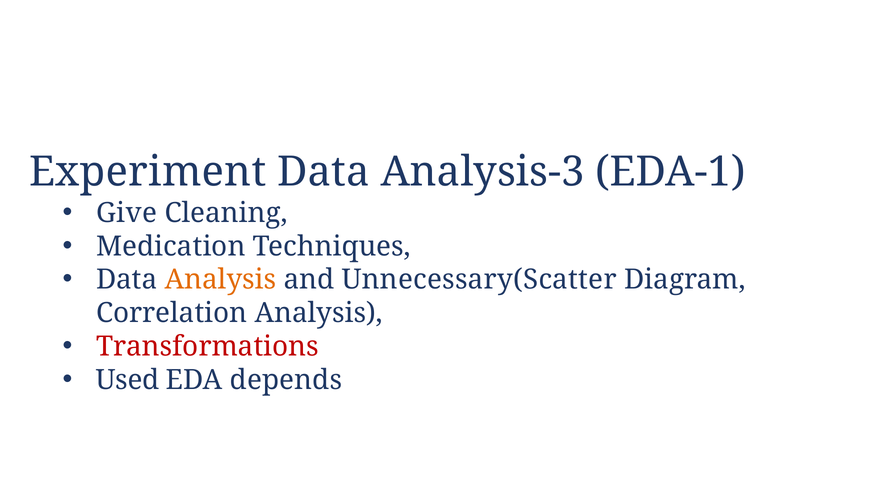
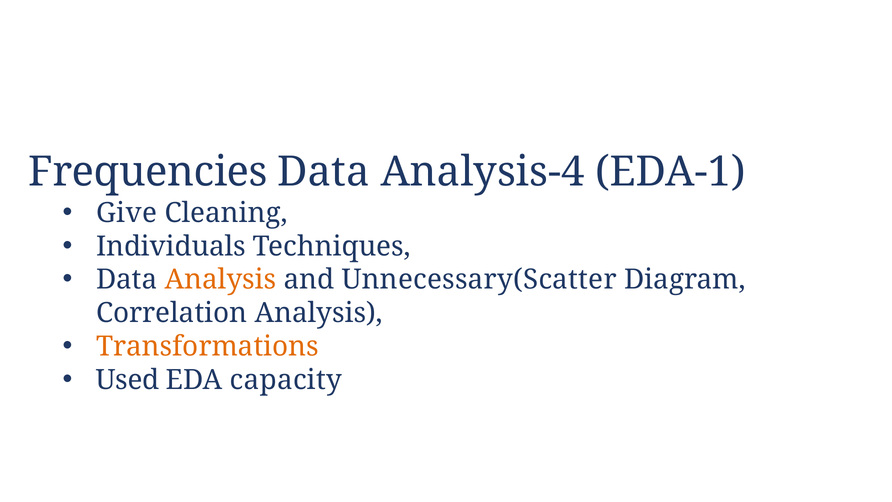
Experiment: Experiment -> Frequencies (148, 172)
Analysis-3: Analysis-3 -> Analysis-4 (483, 172)
Medication: Medication -> Individuals (171, 246)
Transformations colour: red -> orange (207, 347)
depends: depends -> capacity (286, 380)
